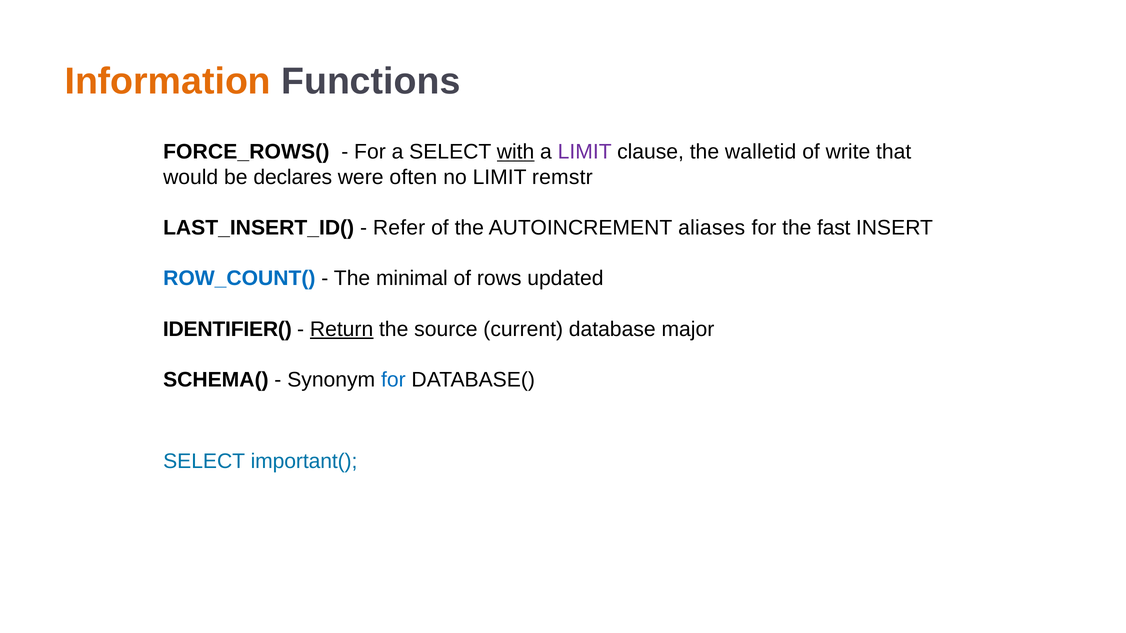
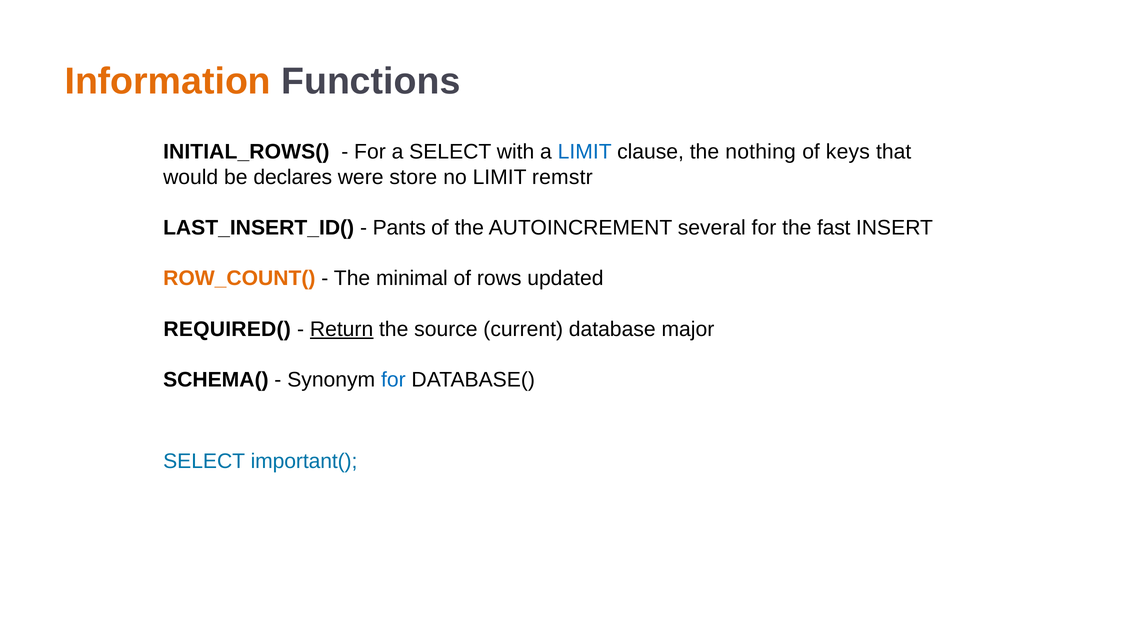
FORCE_ROWS(: FORCE_ROWS( -> INITIAL_ROWS( (246, 152)
with underline: present -> none (516, 152)
LIMIT colour: purple -> blue (585, 152)
walletid: walletid -> nothing (761, 152)
write: write -> keys (848, 152)
often: often -> store (413, 177)
Refer: Refer -> Pants (399, 228)
aliases: aliases -> several (712, 228)
ROW_COUNT( colour: blue -> orange (239, 279)
IDENTIFIER(: IDENTIFIER( -> REQUIRED( (227, 329)
